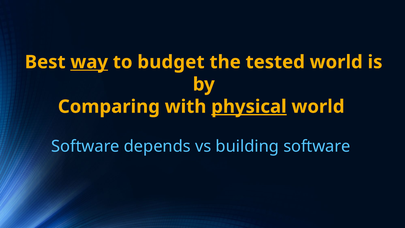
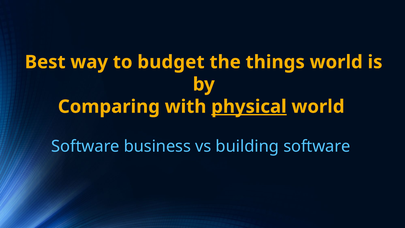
way underline: present -> none (89, 62)
tested: tested -> things (275, 62)
depends: depends -> business (157, 146)
